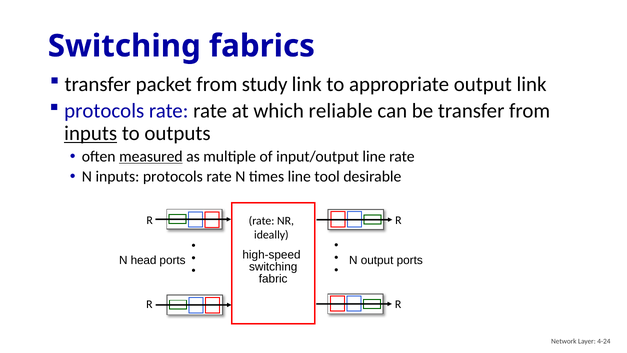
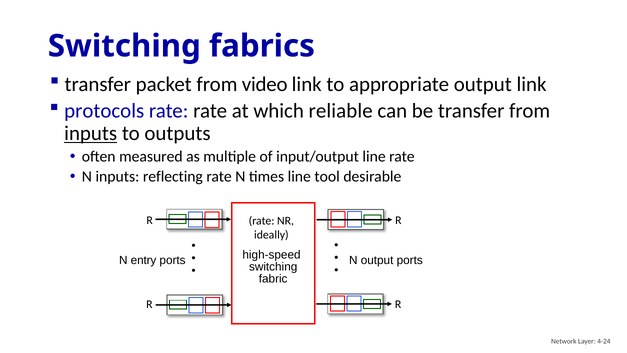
study: study -> video (265, 84)
measured underline: present -> none (151, 156)
inputs protocols: protocols -> reflecting (173, 177)
head: head -> entry (144, 260)
